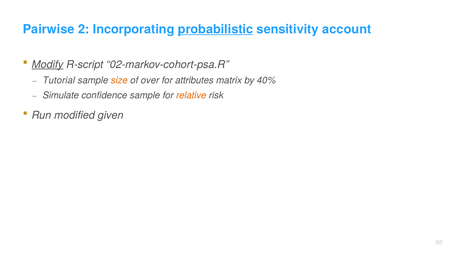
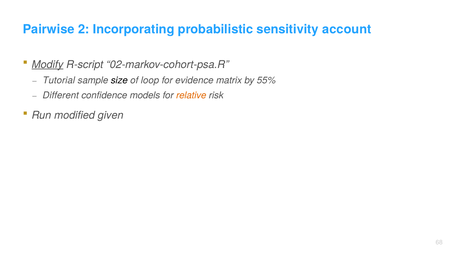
probabilistic underline: present -> none (216, 29)
size colour: orange -> black (119, 80)
over: over -> loop (150, 80)
attributes: attributes -> evidence (194, 80)
40%: 40% -> 55% (266, 80)
Simulate: Simulate -> Different (61, 95)
confidence sample: sample -> models (145, 95)
